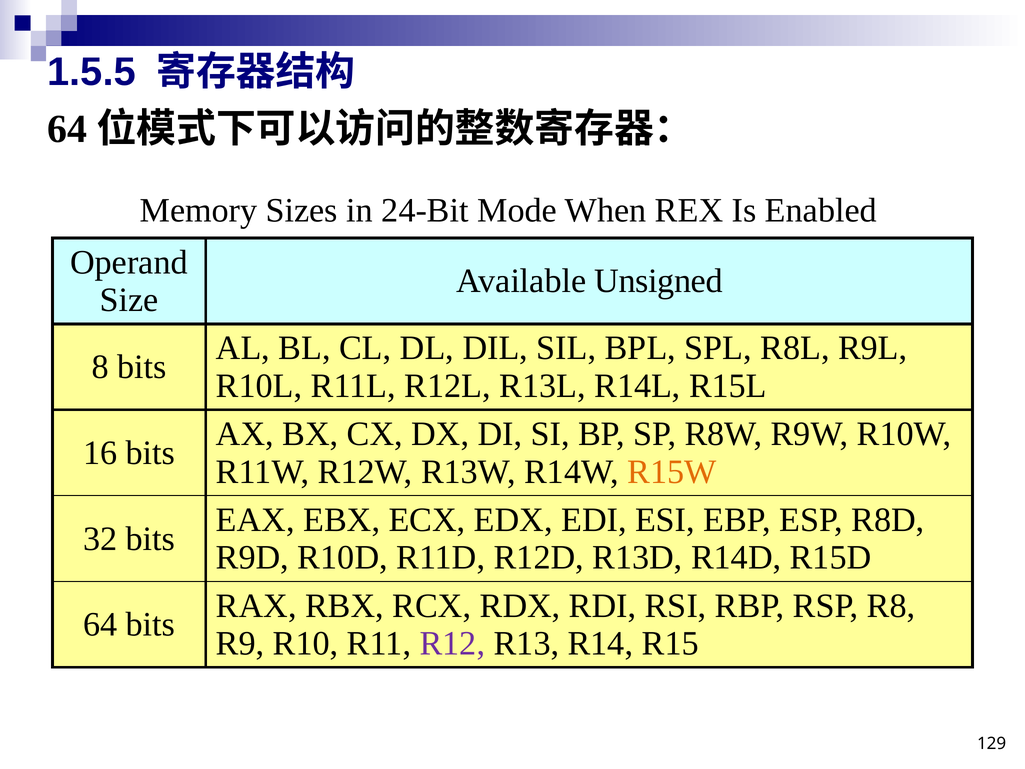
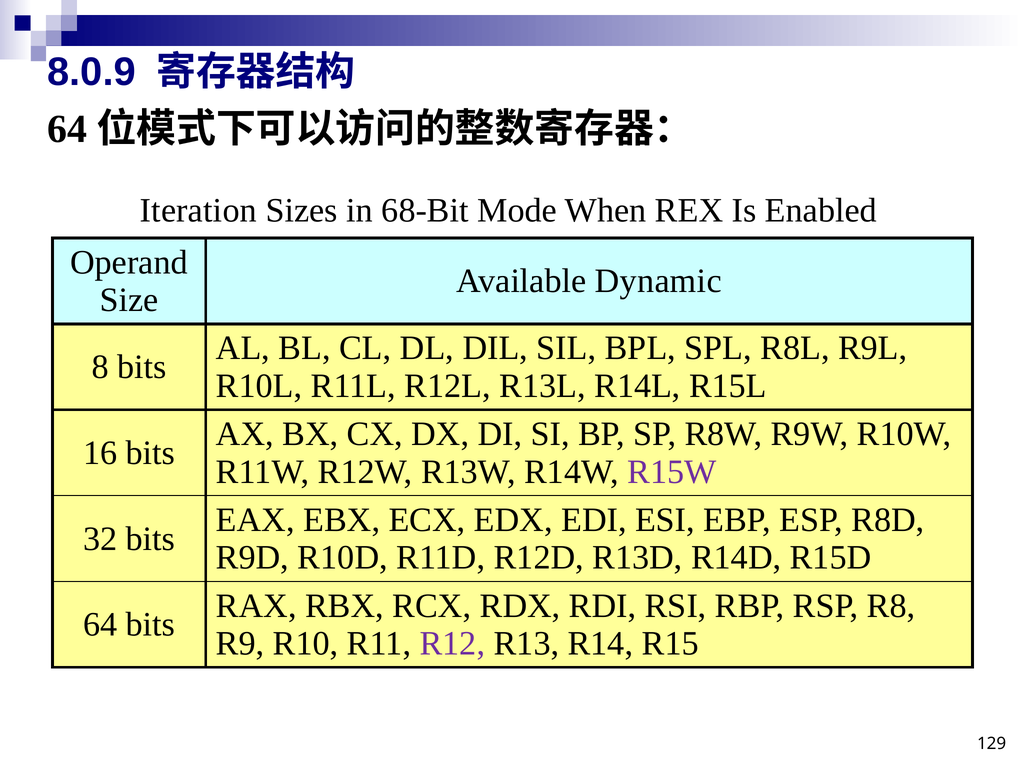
1.5.5: 1.5.5 -> 8.0.9 (92, 72)
Memory: Memory -> Iteration (198, 210)
24-Bit: 24-Bit -> 68-Bit (425, 210)
Unsigned: Unsigned -> Dynamic (658, 281)
R15W colour: orange -> purple (672, 472)
